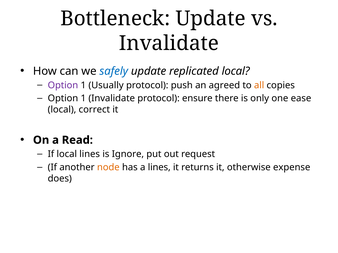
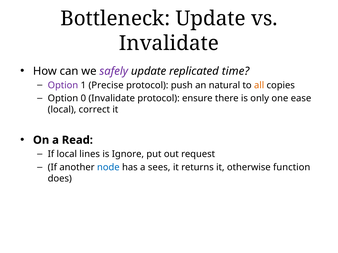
safely colour: blue -> purple (114, 71)
replicated local: local -> time (236, 71)
Usually: Usually -> Precise (106, 85)
agreed: agreed -> natural (224, 85)
1: 1 -> 0 (83, 98)
node colour: orange -> blue (108, 168)
a lines: lines -> sees (159, 168)
expense: expense -> function (292, 168)
